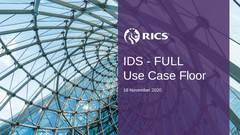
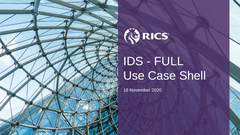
Floor: Floor -> Shell (193, 76)
